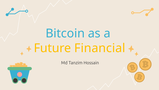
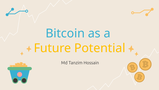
Financial: Financial -> Potential (100, 48)
